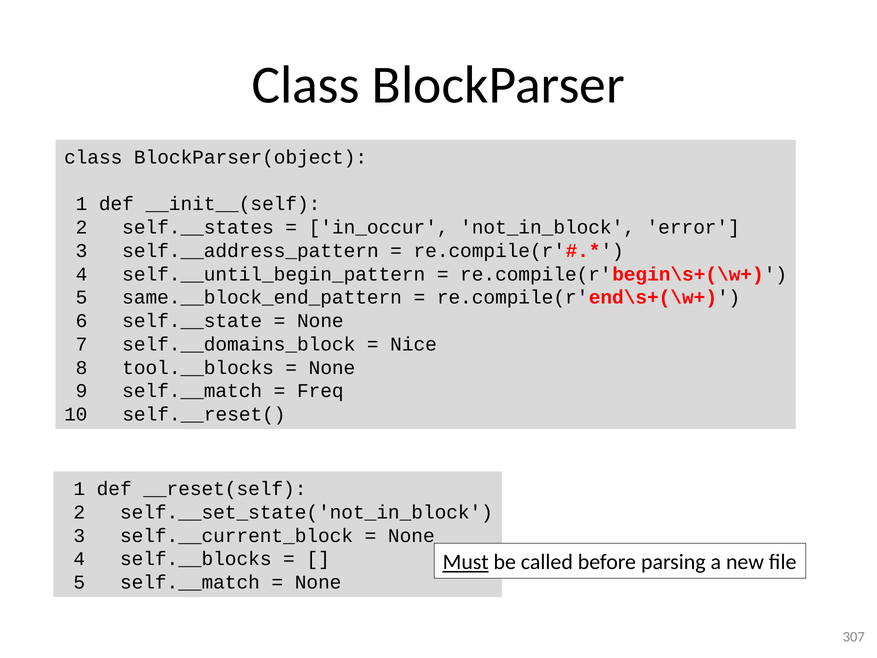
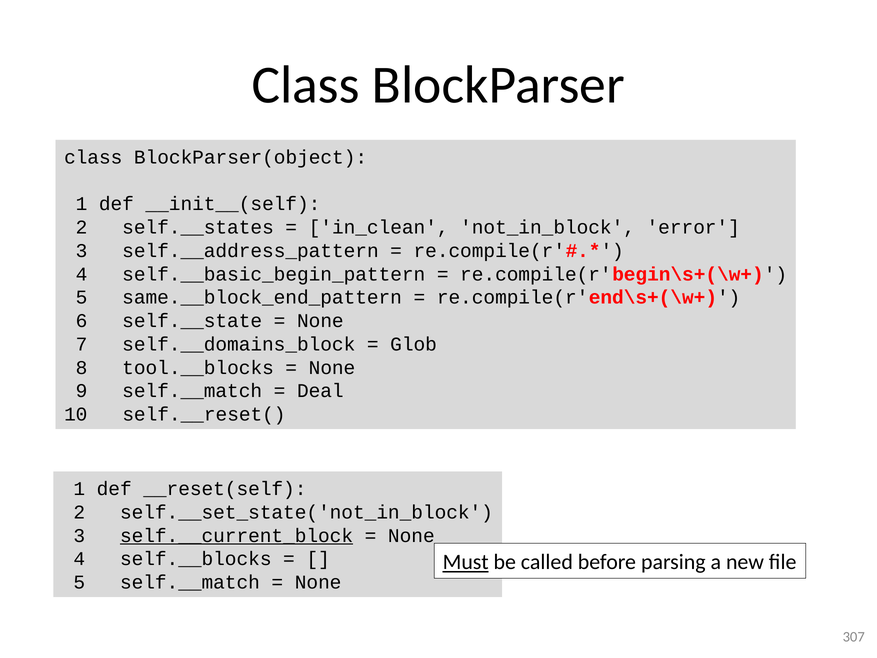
in_occur: in_occur -> in_clean (379, 227)
self.__until_begin_pattern: self.__until_begin_pattern -> self.__basic_begin_pattern (274, 274)
Nice: Nice -> Glob (414, 344)
Freq: Freq -> Deal (320, 391)
self.__current_block underline: none -> present (237, 535)
